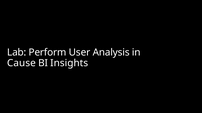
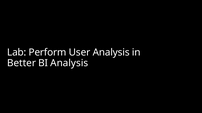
Cause: Cause -> Better (22, 63)
BI Insights: Insights -> Analysis (69, 63)
